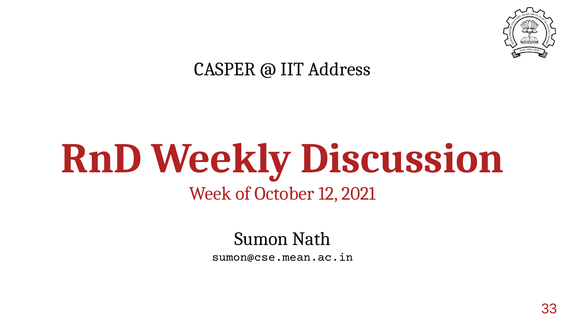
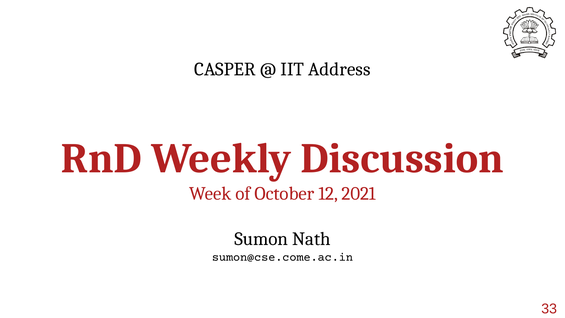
sumon@cse.mean.ac.in: sumon@cse.mean.ac.in -> sumon@cse.come.ac.in (282, 257)
